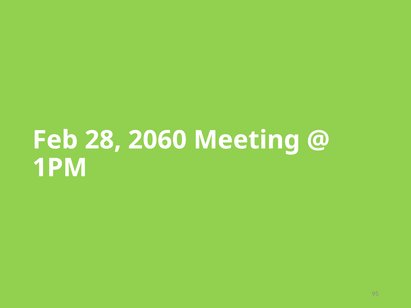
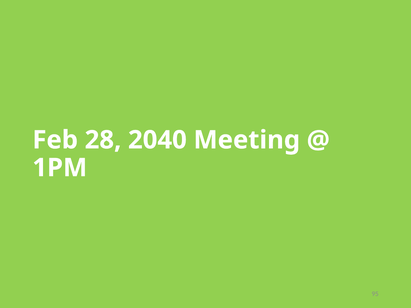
2060: 2060 -> 2040 (157, 140)
